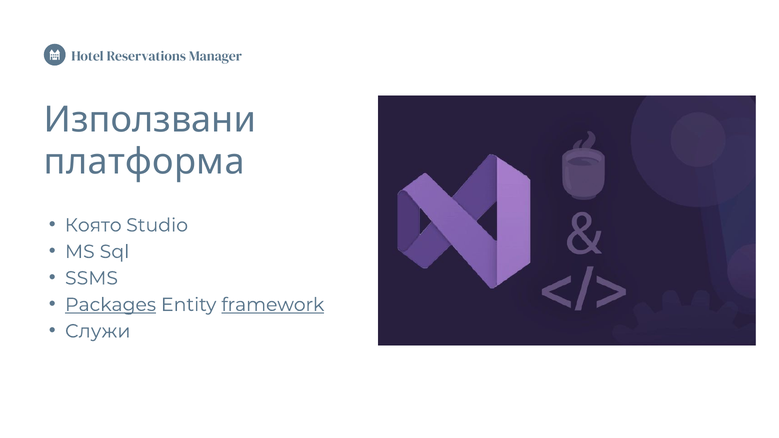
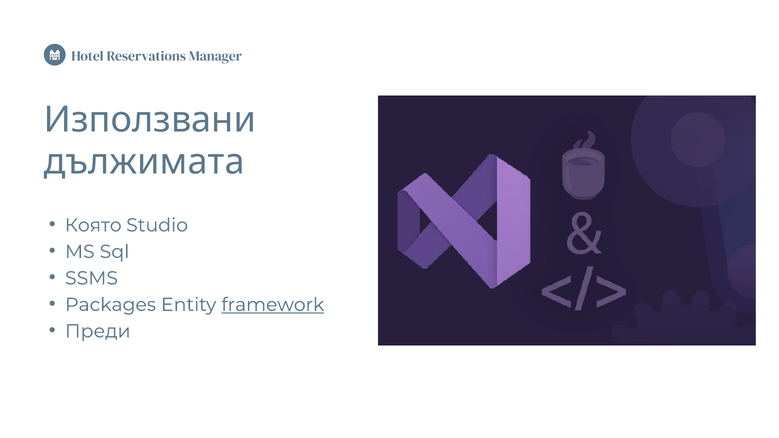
платформа: платформа -> дължимата (144, 162)
Packages underline: present -> none (111, 305)
Служи: Служи -> Преди (98, 331)
